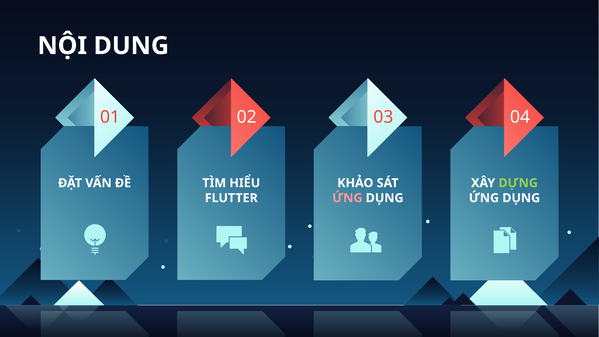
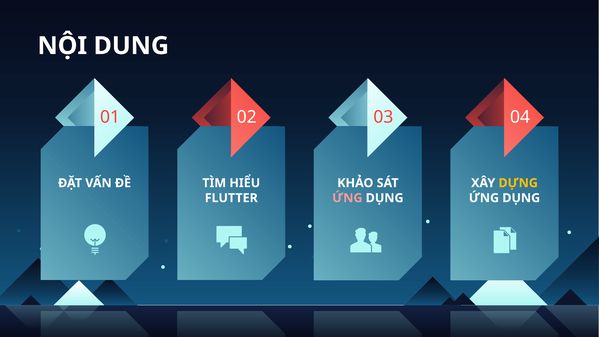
DỰNG colour: light green -> yellow (518, 183)
